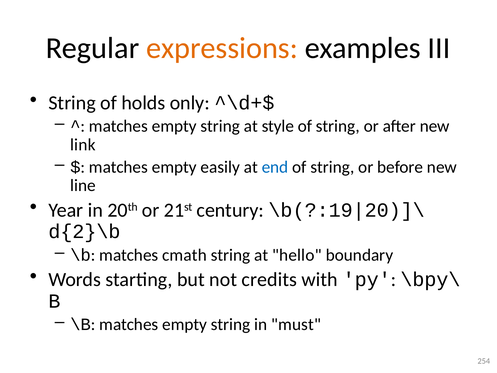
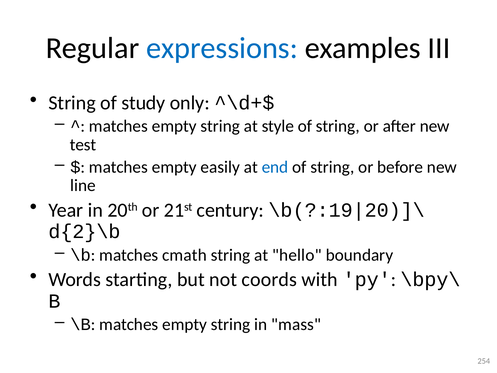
expressions colour: orange -> blue (222, 48)
holds: holds -> study (143, 103)
link: link -> test (83, 145)
credits: credits -> coords (269, 279)
must: must -> mass (296, 324)
